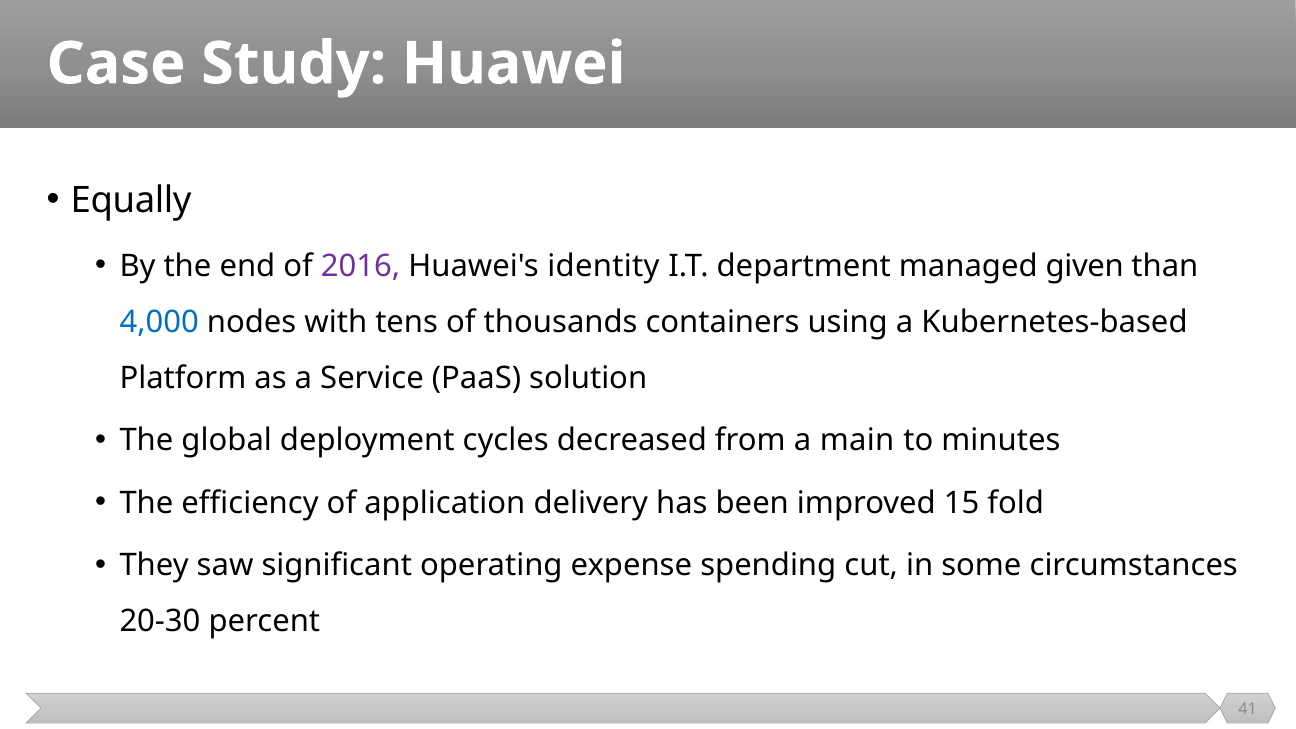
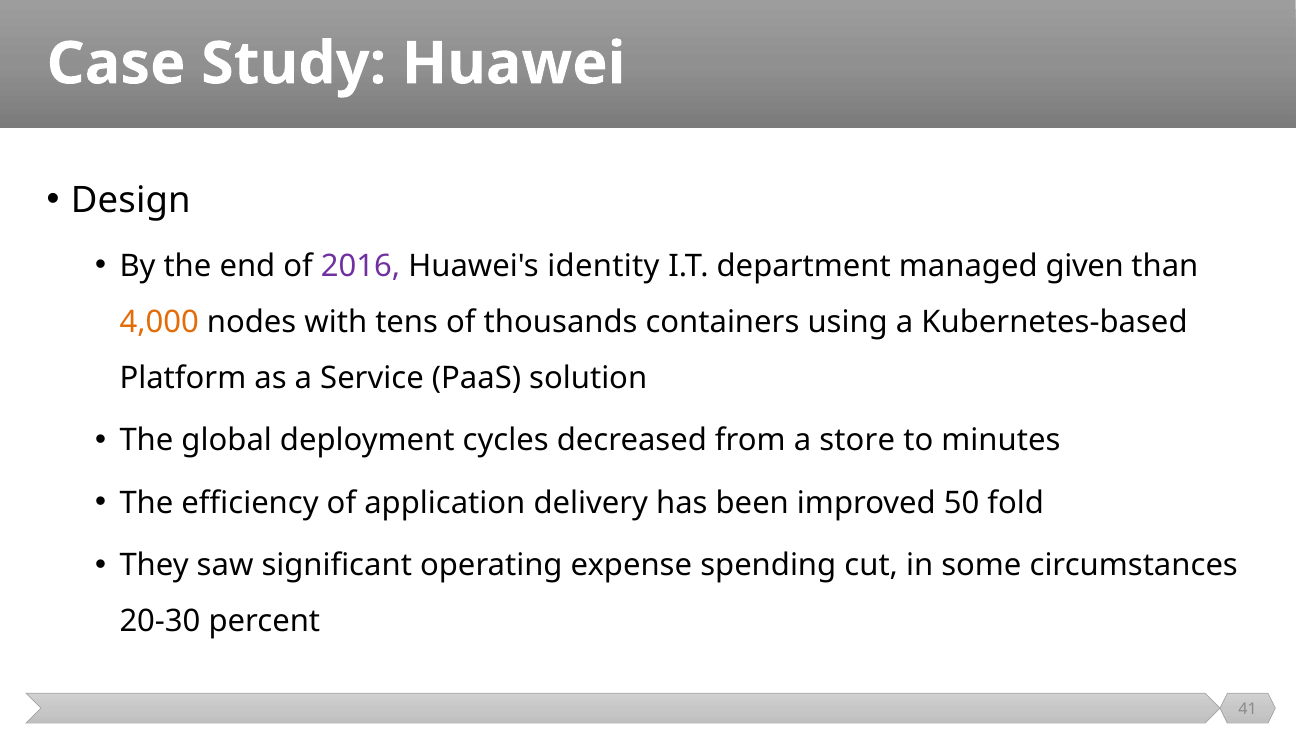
Equally: Equally -> Design (131, 201)
4,000 colour: blue -> orange (159, 322)
main: main -> store (857, 440)
15: 15 -> 50 (962, 503)
